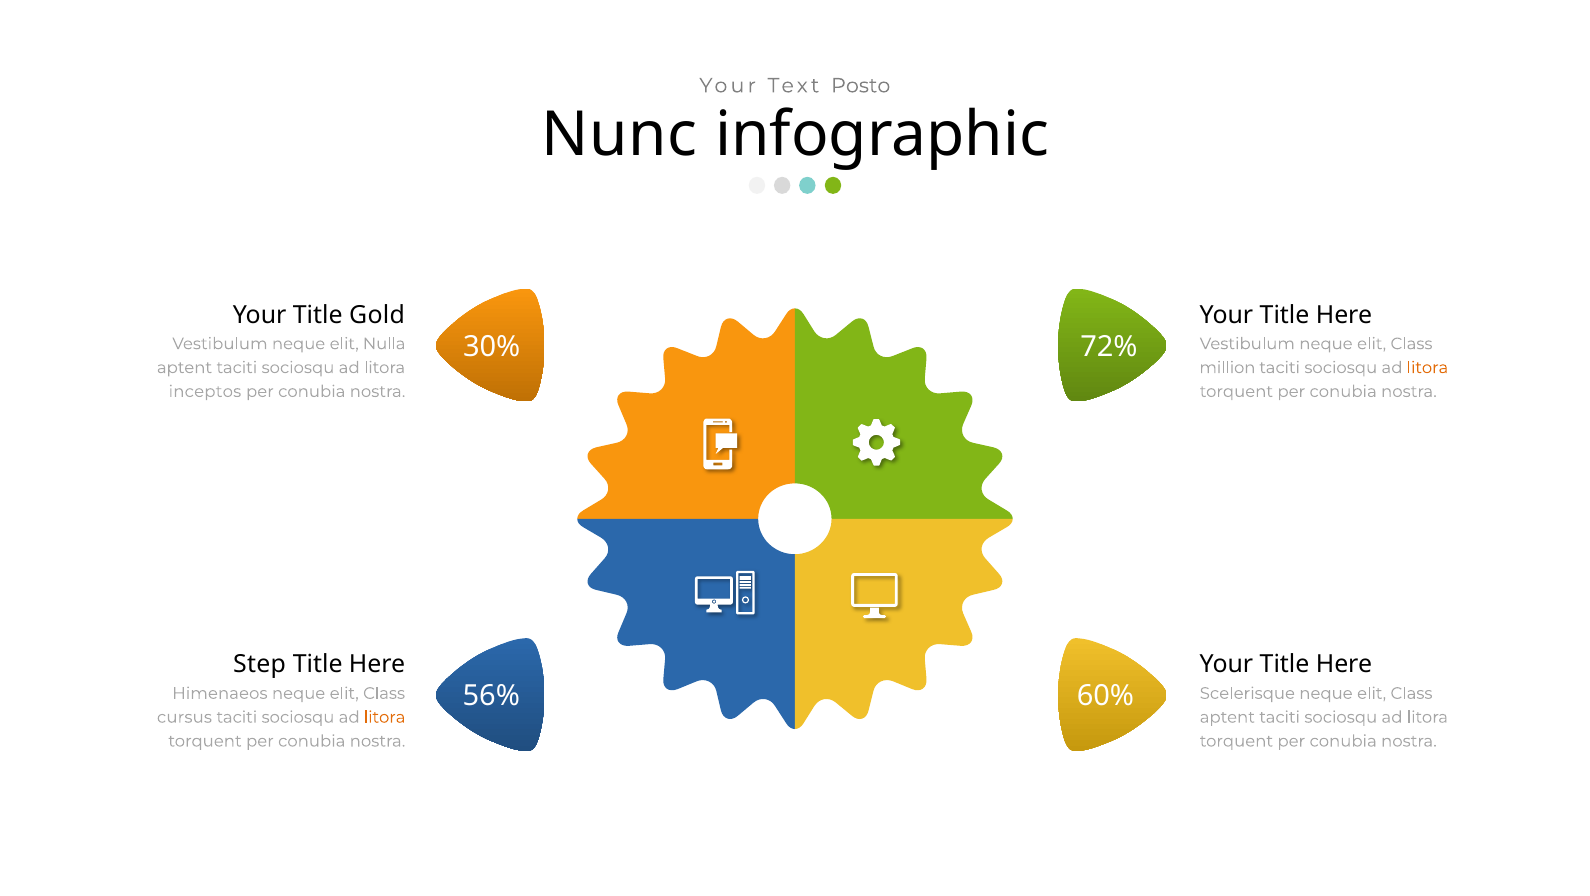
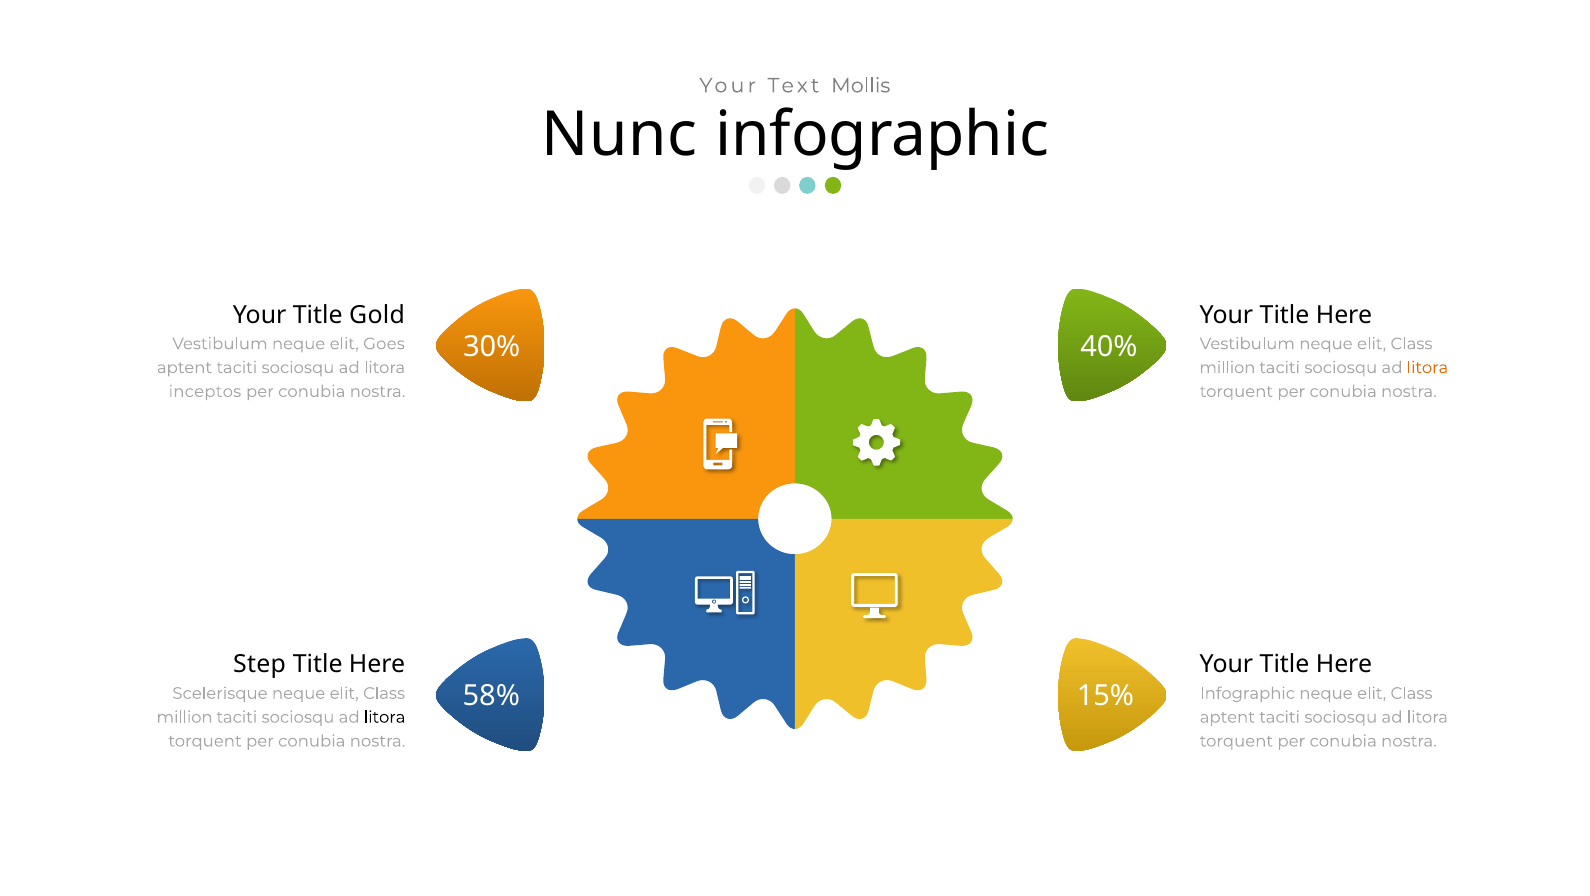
Posto: Posto -> Mollis (861, 86)
72%: 72% -> 40% (1109, 347)
Nulla: Nulla -> Goes (384, 344)
56%: 56% -> 58% (491, 696)
60%: 60% -> 15% (1105, 696)
Himenaeos: Himenaeos -> Scelerisque (220, 693)
Scelerisque: Scelerisque -> Infographic (1247, 693)
cursus: cursus -> million (185, 717)
litora colour: orange -> black (385, 717)
